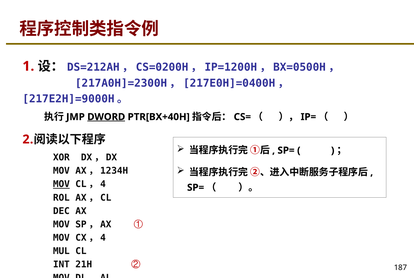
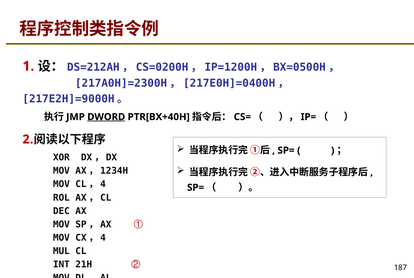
MOV underline: present -> none (61, 184)
